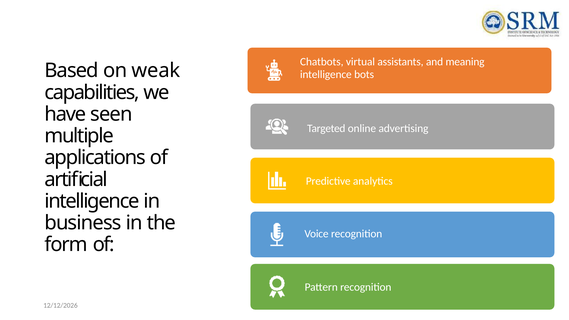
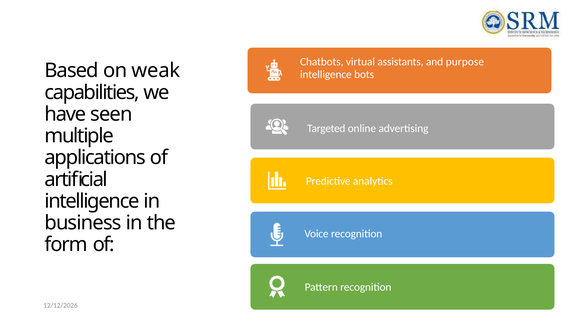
meaning: meaning -> purpose (465, 62)
